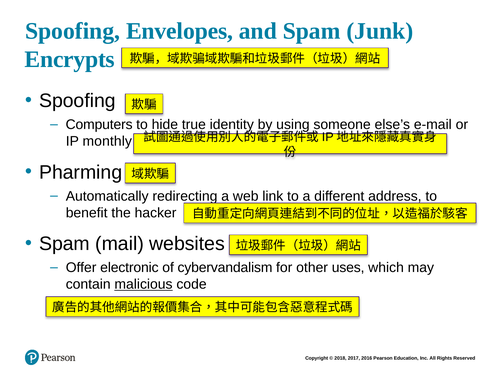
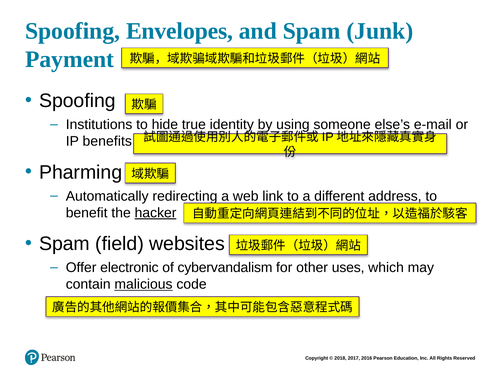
Encrypts: Encrypts -> Payment (70, 59)
Computers: Computers -> Institutions (99, 125)
monthly: monthly -> benefits (107, 141)
hacker underline: none -> present (156, 213)
mail: mail -> field (120, 244)
